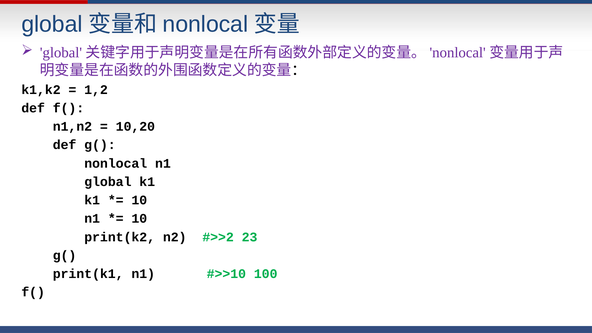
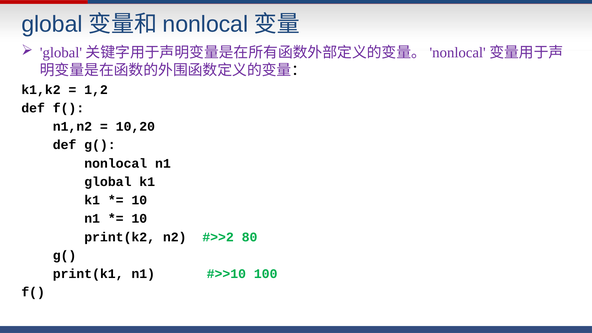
23: 23 -> 80 (250, 237)
